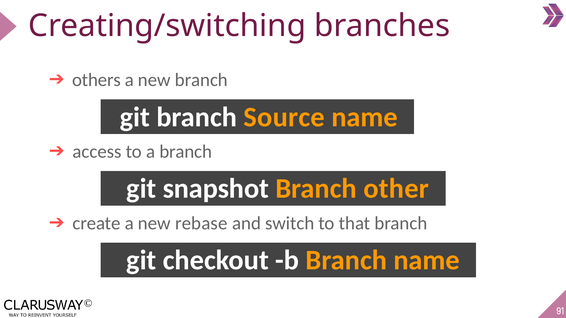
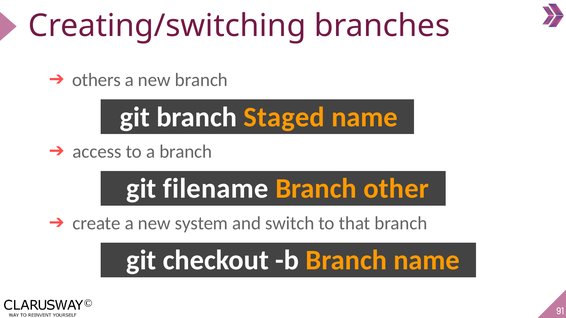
Source: Source -> Staged (284, 117)
snapshot: snapshot -> filename (216, 189)
rebase: rebase -> system (201, 224)
